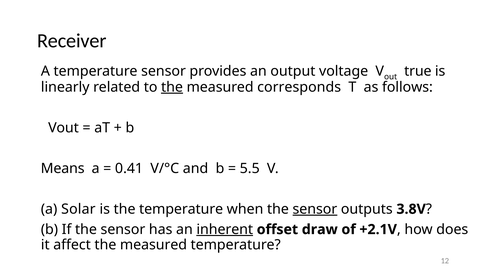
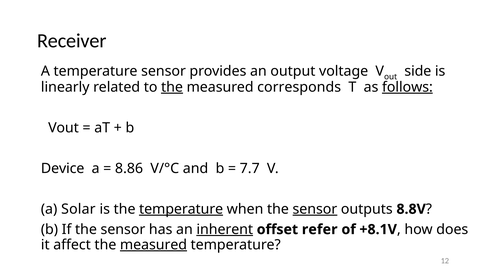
true: true -> side (418, 71)
follows underline: none -> present (407, 87)
Means: Means -> Device (63, 169)
0.41: 0.41 -> 8.86 (129, 169)
5.5: 5.5 -> 7.7 (250, 169)
temperature underline: none -> present (181, 209)
3.8V: 3.8V -> 8.8V (411, 209)
draw: draw -> refer (320, 230)
+2.1V: +2.1V -> +8.1V (378, 230)
measured underline: none -> present (154, 245)
